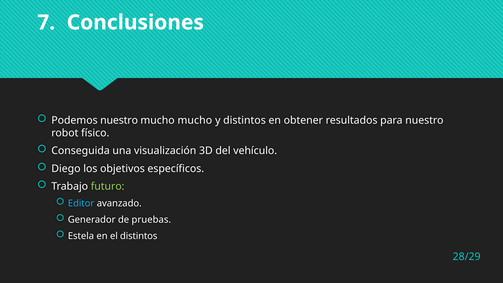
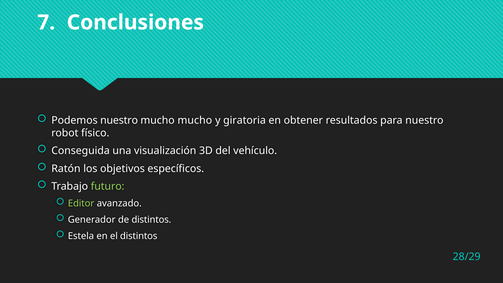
y distintos: distintos -> giratoria (245, 120)
Diego: Diego -> Ratón (66, 169)
Editor colour: light blue -> light green (81, 203)
de pruebas: pruebas -> distintos (151, 220)
